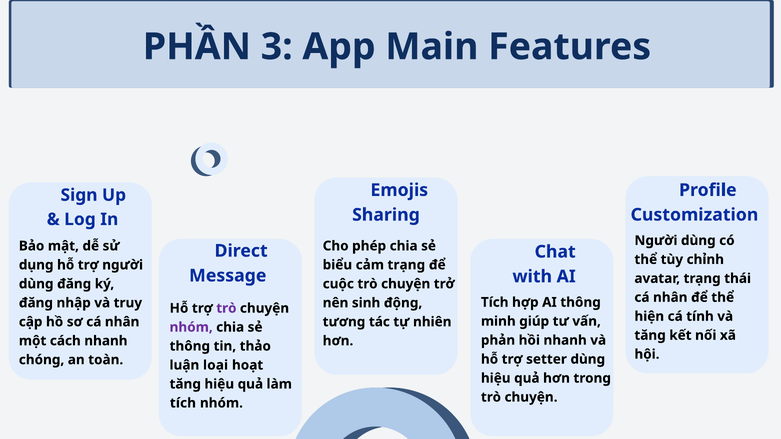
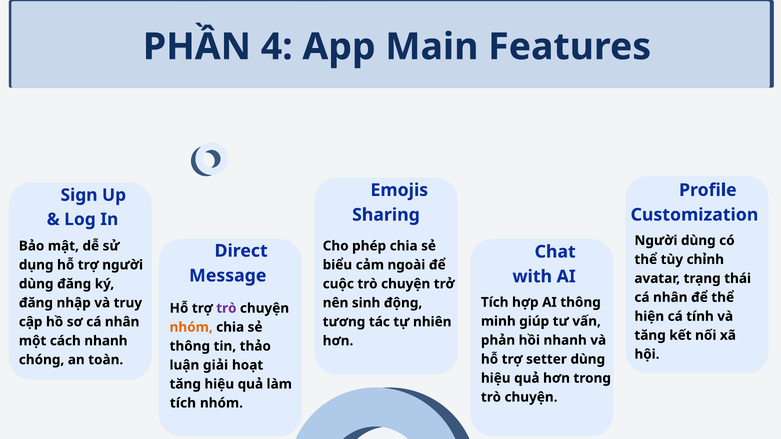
3: 3 -> 4 (277, 47)
cảm trạng: trạng -> ngoài (406, 265)
nhóm colour: purple -> orange (191, 327)
loại: loại -> giải (216, 365)
